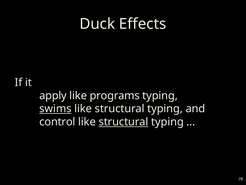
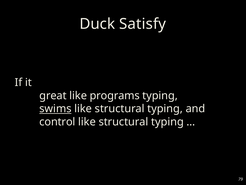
Effects: Effects -> Satisfy (143, 24)
apply: apply -> great (53, 95)
structural underline: present -> none (123, 122)
